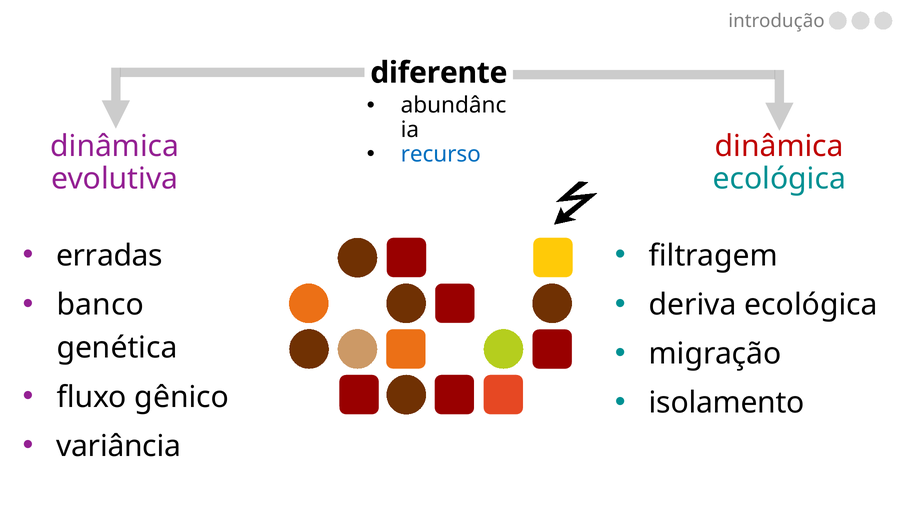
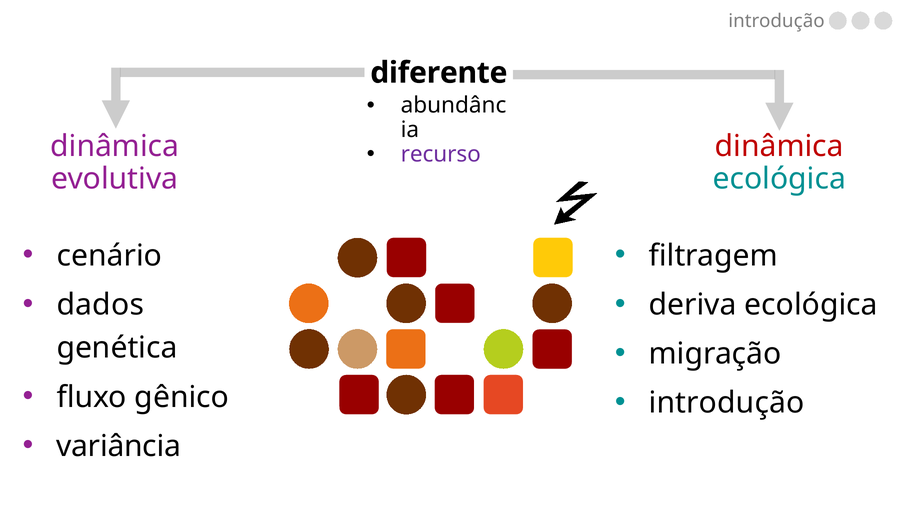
recurso colour: blue -> purple (441, 154)
erradas: erradas -> cenário (109, 256)
banco: banco -> dados (100, 305)
isolamento: isolamento -> introdução (727, 403)
